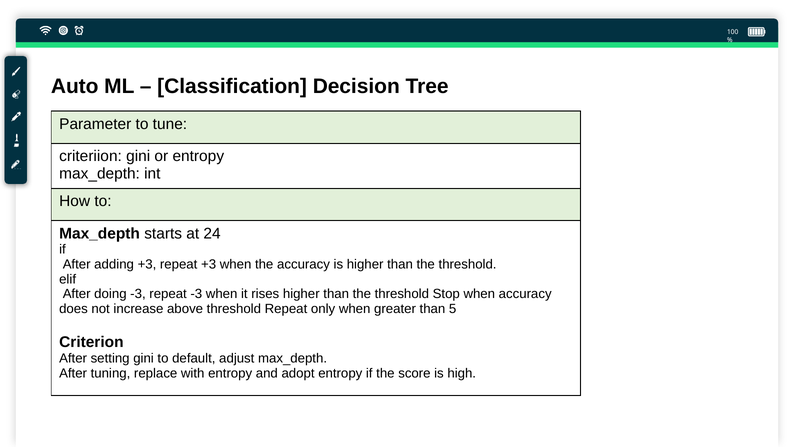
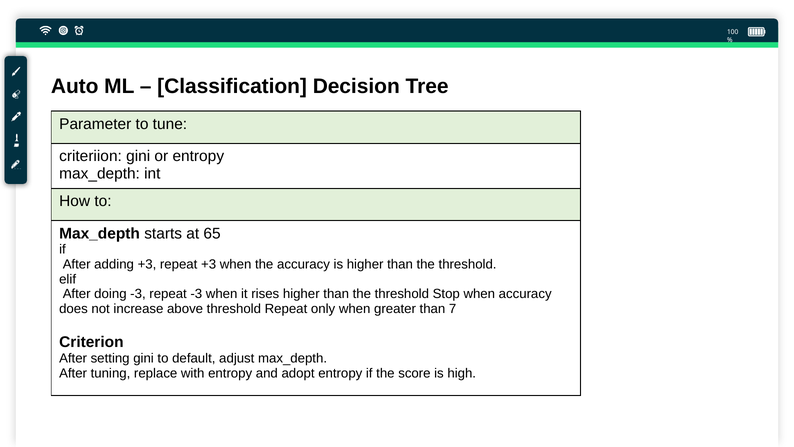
24: 24 -> 65 (212, 233)
5: 5 -> 7 (453, 309)
